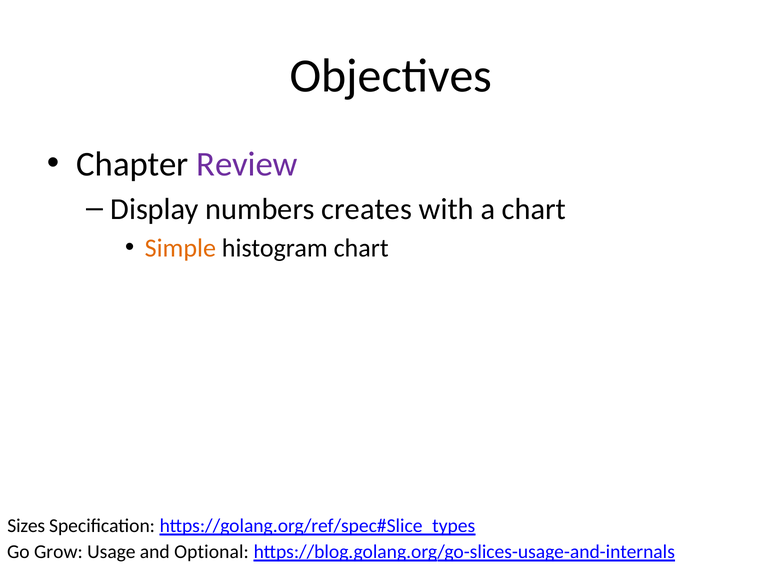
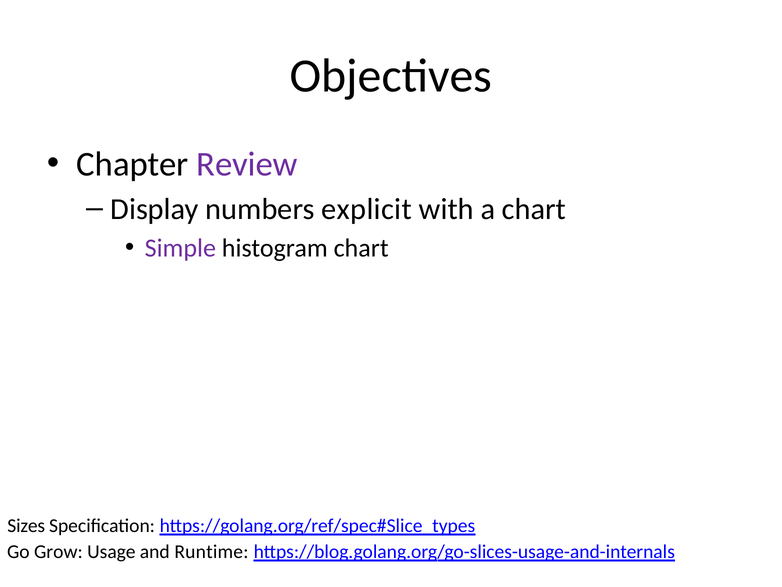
creates: creates -> explicit (367, 209)
Simple colour: orange -> purple (180, 248)
Optional: Optional -> Runtime (211, 551)
